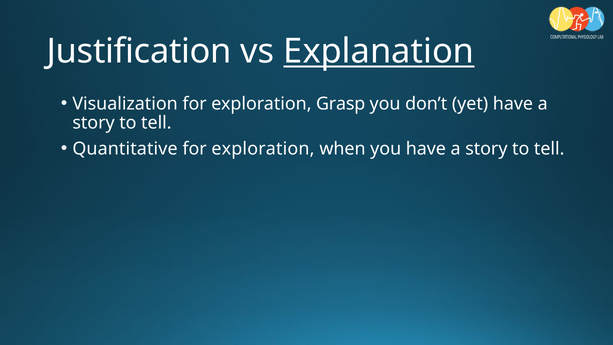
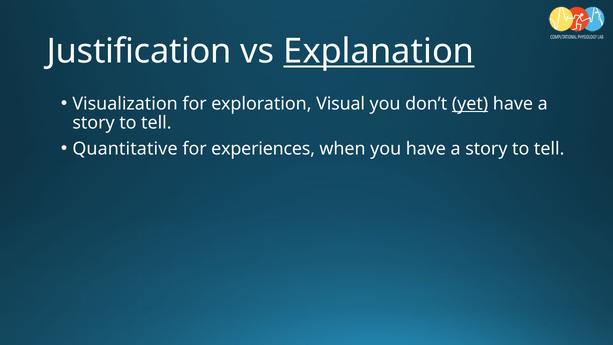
Grasp: Grasp -> Visual (341, 104)
yet underline: none -> present (470, 104)
exploration: exploration -> experiences (263, 149)
